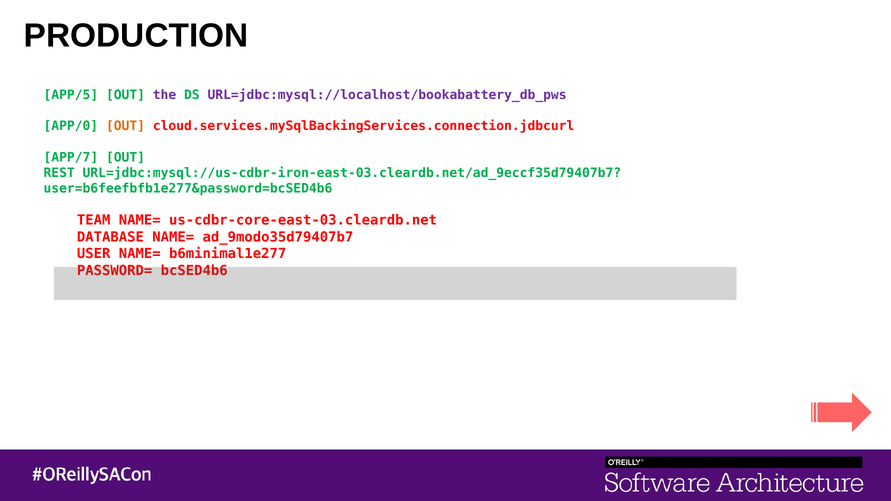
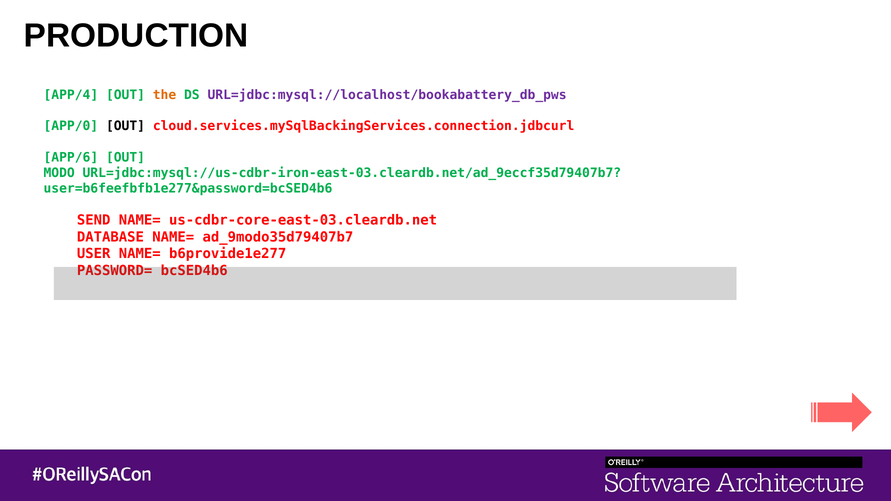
APP/5: APP/5 -> APP/4 (71, 95)
the colour: purple -> orange (165, 95)
OUT colour: orange -> black (126, 126)
APP/7: APP/7 -> APP/6 (71, 157)
REST: REST -> MODO (59, 173)
TEAM: TEAM -> SEND (94, 220)
b6minimal1e277: b6minimal1e277 -> b6provide1e277 (228, 254)
